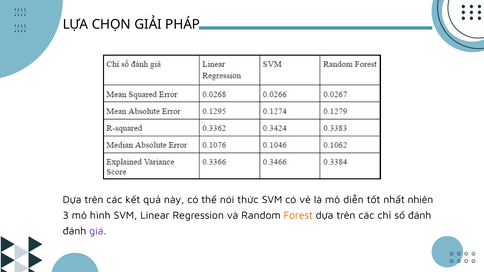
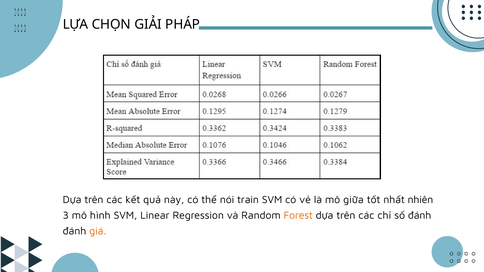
thức: thức -> train (248, 200)
diễn: diễn -> giữa (353, 200)
giá colour: purple -> orange (98, 231)
